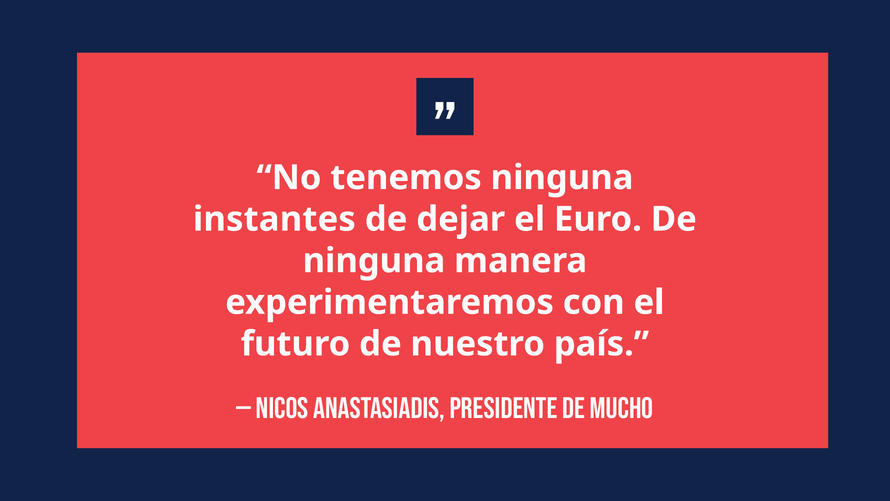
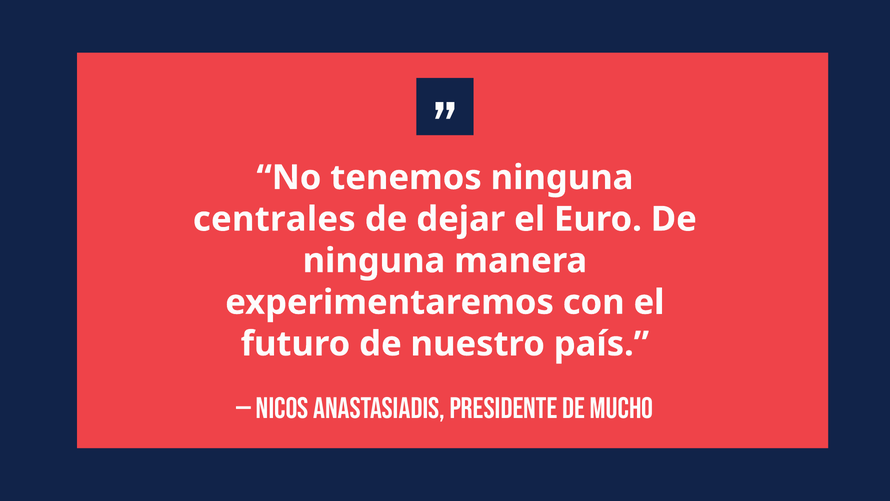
instantes: instantes -> centrales (274, 219)
